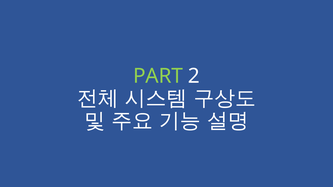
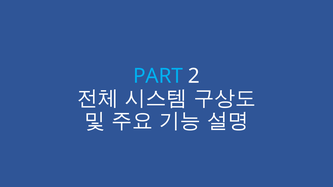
PART colour: light green -> light blue (158, 76)
